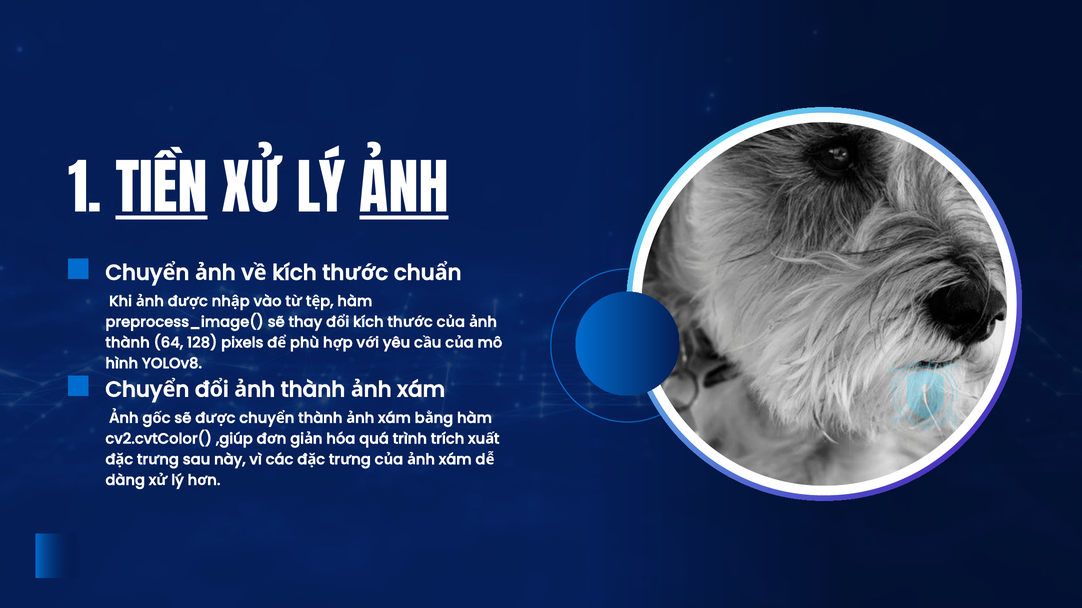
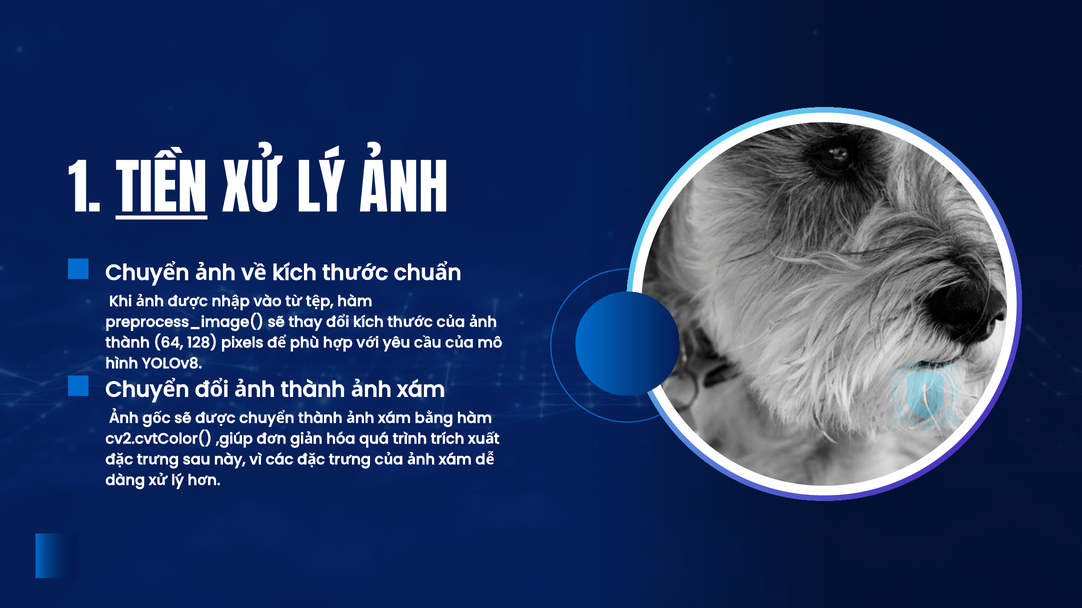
ẢNH underline: present -> none (404, 192)
